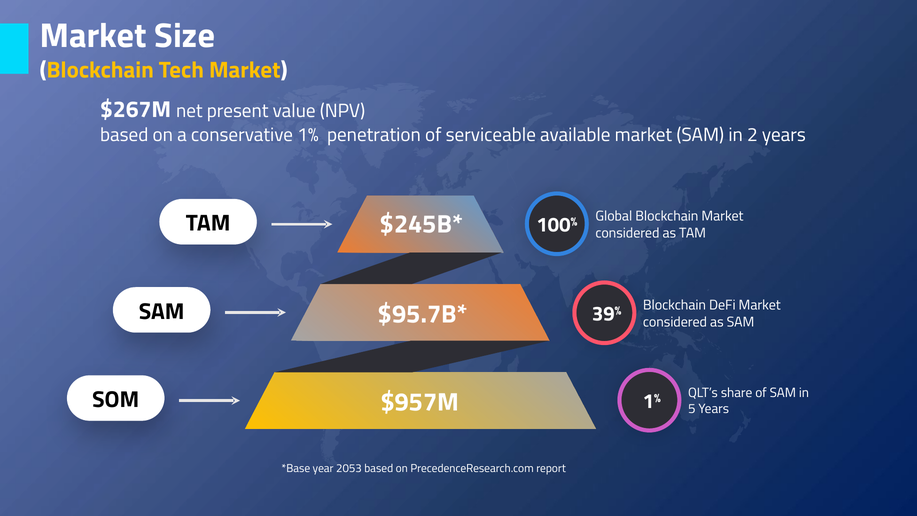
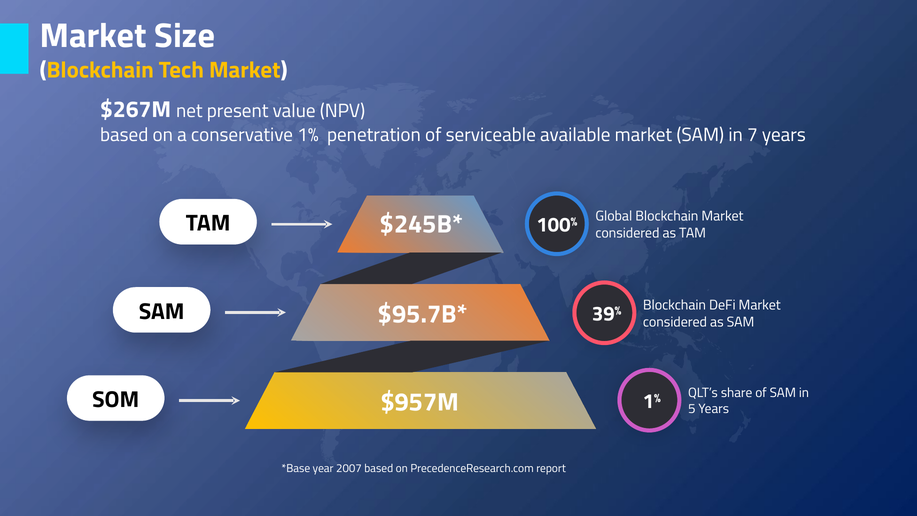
2: 2 -> 7 (752, 135)
2053: 2053 -> 2007 (349, 468)
